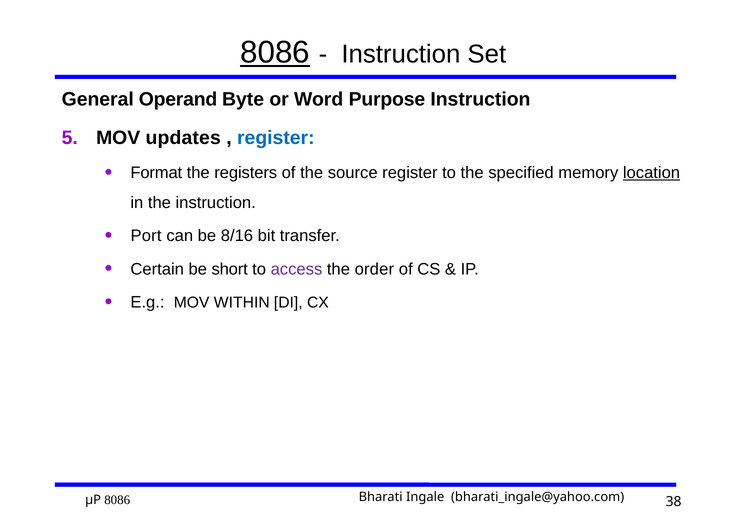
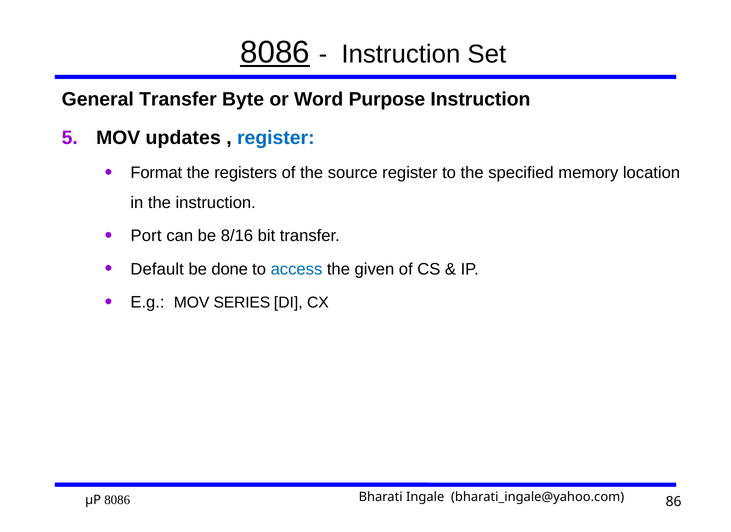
General Operand: Operand -> Transfer (178, 99)
location underline: present -> none (652, 173)
Certain: Certain -> Default (157, 269)
short: short -> done (230, 269)
access colour: purple -> blue (296, 269)
order: order -> given (374, 269)
WITHIN: WITHIN -> SERIES (242, 302)
38: 38 -> 86 (674, 502)
